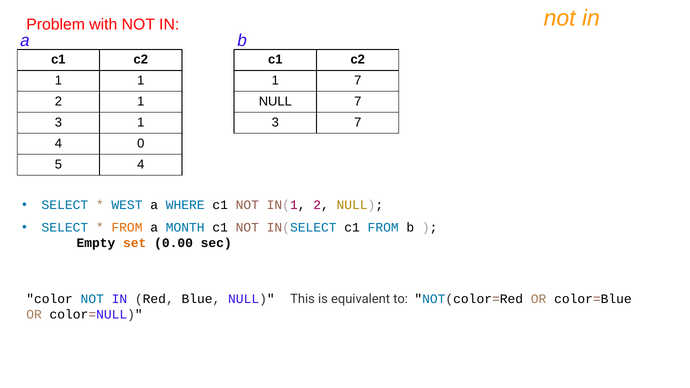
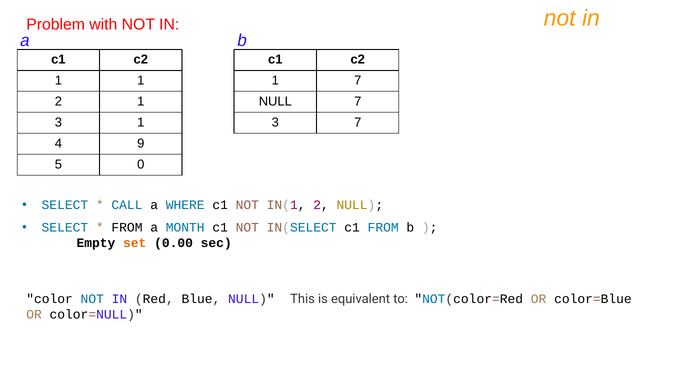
0: 0 -> 9 (141, 143)
5 4: 4 -> 0 (141, 164)
WEST: WEST -> CALL (127, 205)
FROM colour: orange -> black (127, 228)
